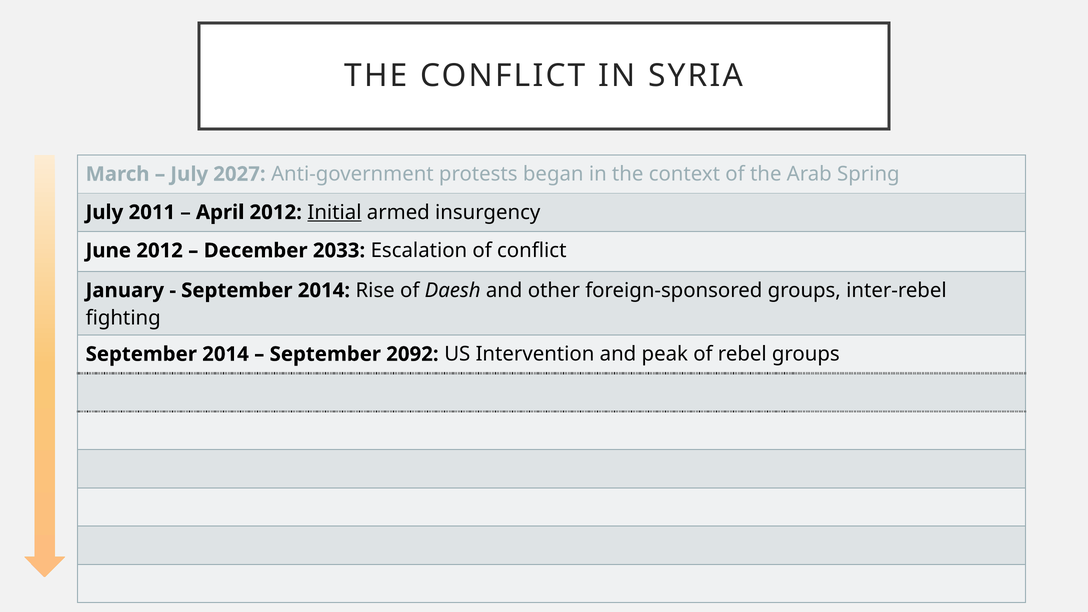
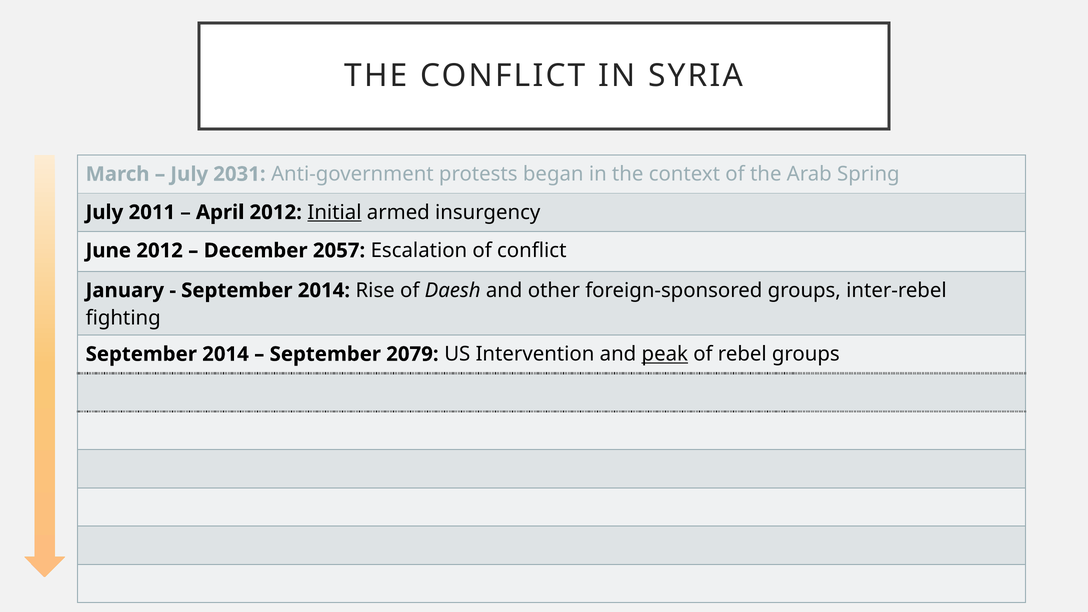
2027: 2027 -> 2031 (239, 174)
2033: 2033 -> 2057 (339, 251)
2092: 2092 -> 2079 (412, 354)
peak underline: none -> present (665, 354)
